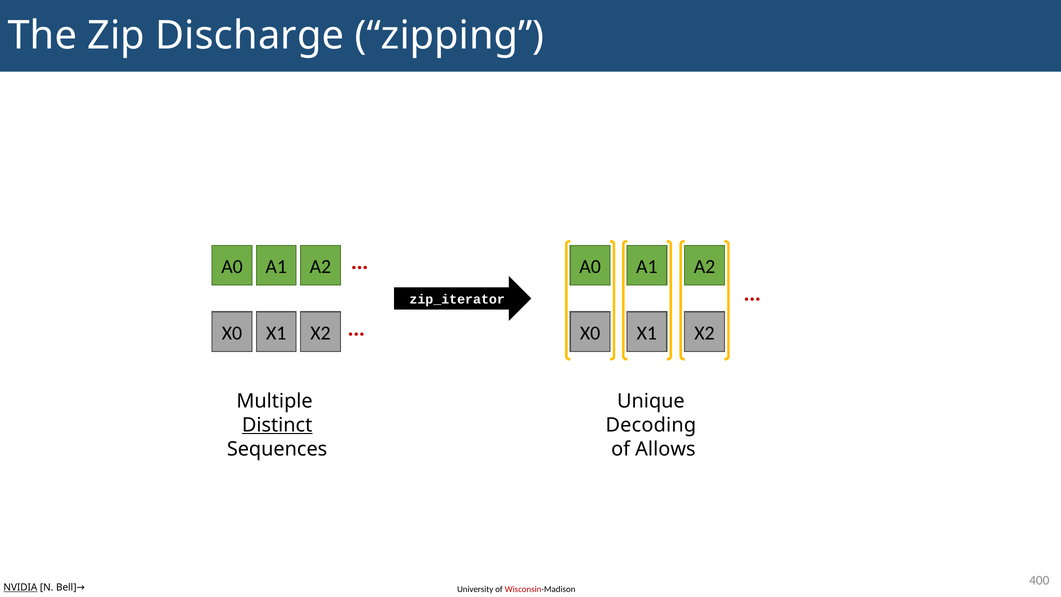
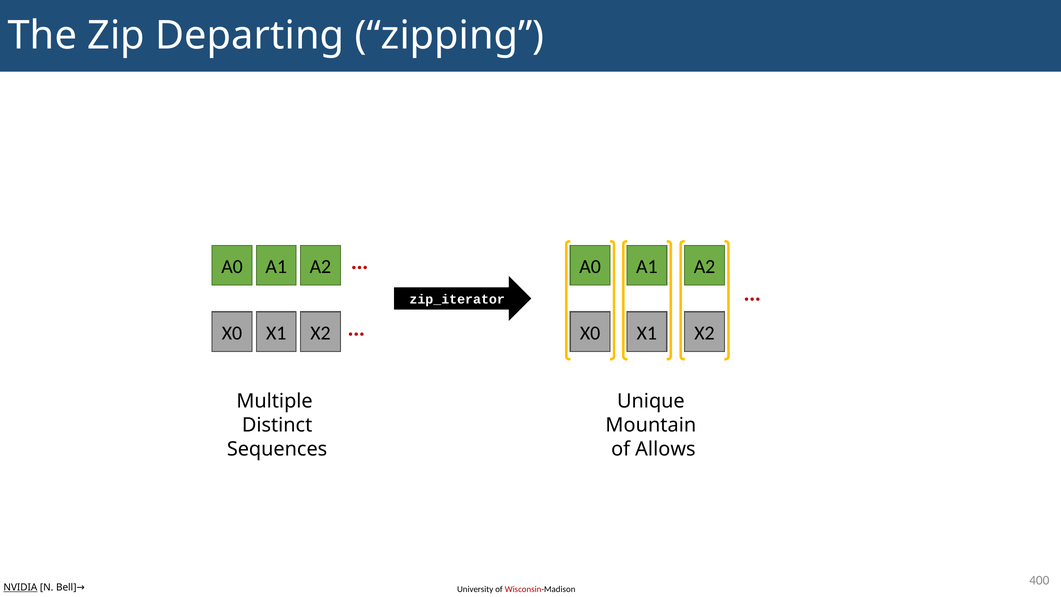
Discharge: Discharge -> Departing (250, 36)
Distinct underline: present -> none (277, 425)
Decoding: Decoding -> Mountain (651, 425)
